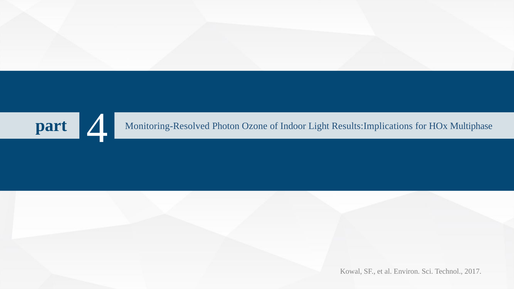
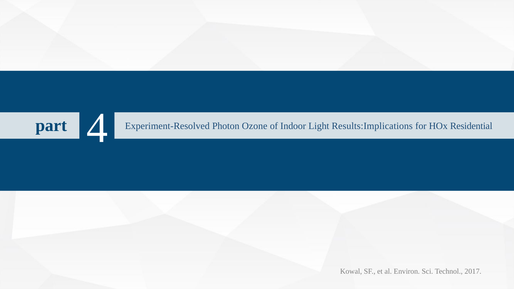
Monitoring-Resolved: Monitoring-Resolved -> Experiment-Resolved (167, 126)
Multiphase: Multiphase -> Residential (471, 126)
